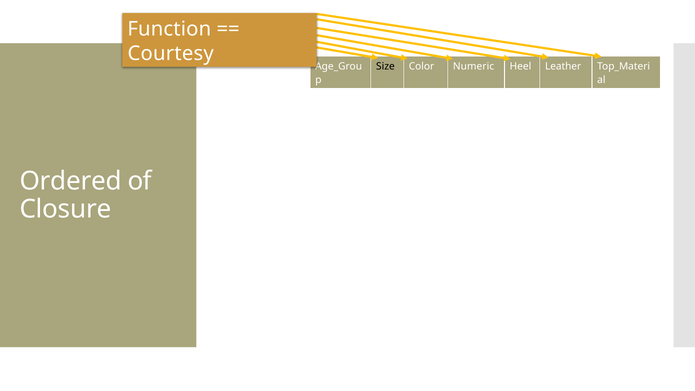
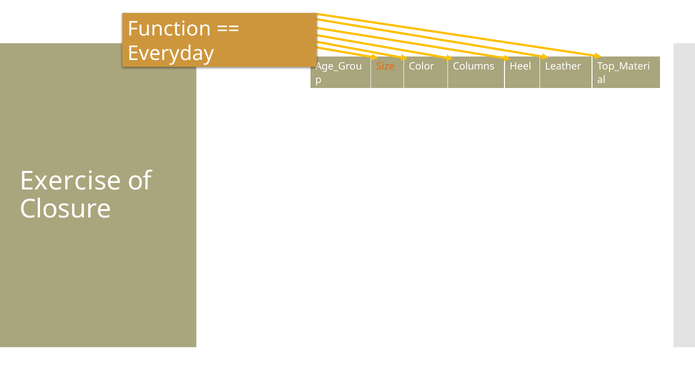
Courtesy: Courtesy -> Everyday (171, 53)
Size colour: black -> orange (385, 66)
Numeric: Numeric -> Columns (474, 66)
Ordered: Ordered -> Exercise (71, 181)
